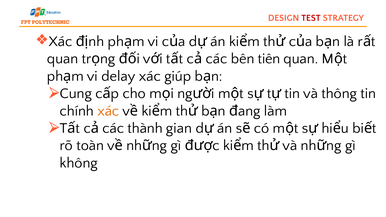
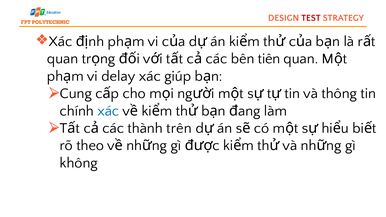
xác colour: orange -> blue (108, 111)
gian: gian -> trên (179, 128)
toàn: toàn -> theo (90, 146)
